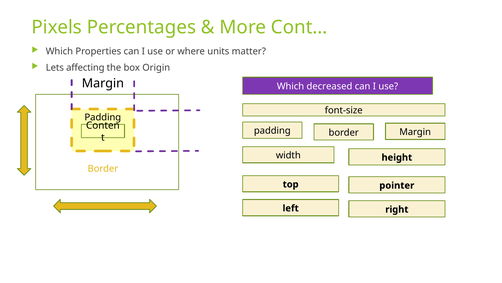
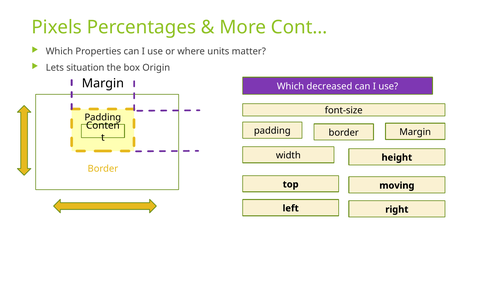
affecting: affecting -> situation (85, 68)
pointer: pointer -> moving (397, 185)
